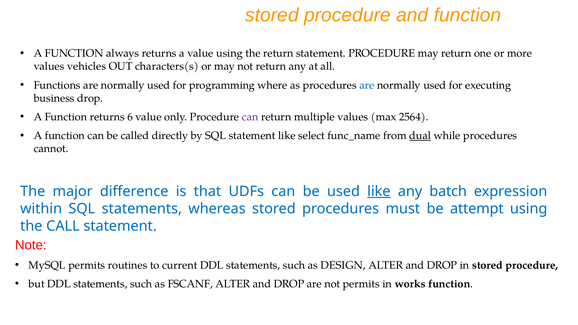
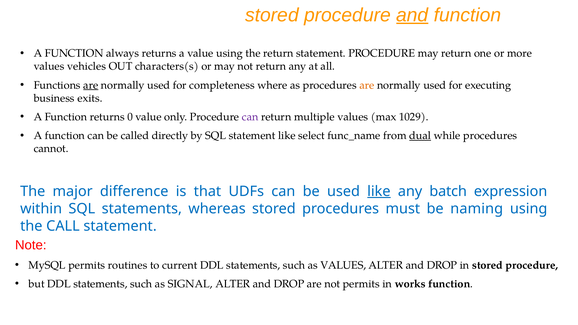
and underline: none -> present (412, 15)
are underline: none -> present (91, 85)
programming: programming -> completeness (222, 85)
are colour: blue -> orange (367, 85)
business drop: drop -> exits (90, 98)
6: 6 -> 0 (130, 117)
2564: 2564 -> 1029 (414, 117)
attempt: attempt -> naming (477, 209)
as DESIGN: DESIGN -> VALUES (343, 265)
FSCANF: FSCANF -> SIGNAL (190, 284)
